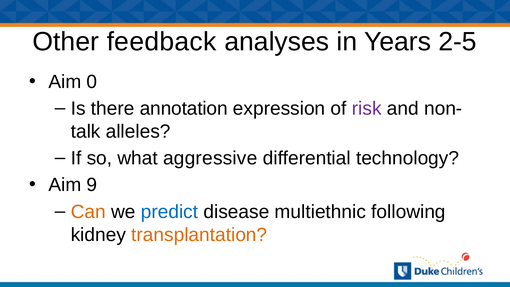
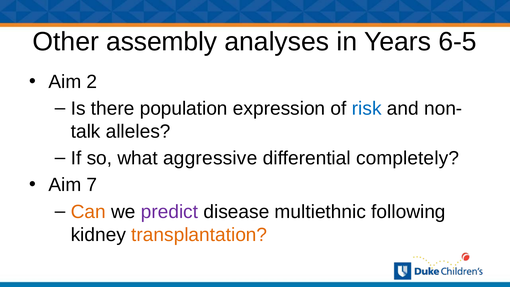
feedback: feedback -> assembly (162, 42)
2-5: 2-5 -> 6-5 (458, 42)
0: 0 -> 2 (92, 82)
annotation: annotation -> population (184, 108)
risk colour: purple -> blue (367, 108)
technology: technology -> completely (408, 158)
9: 9 -> 7 (92, 185)
predict colour: blue -> purple (170, 212)
